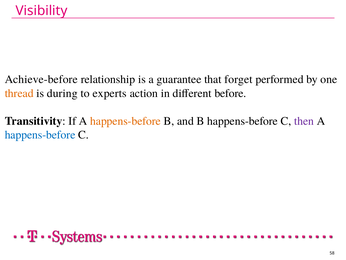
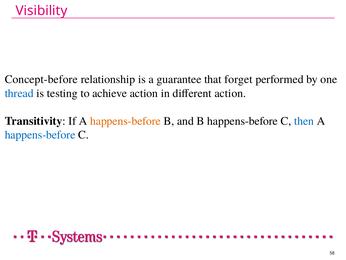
Achieve-before: Achieve-before -> Concept-before (41, 79)
thread colour: orange -> blue (19, 93)
during: during -> testing (62, 93)
experts: experts -> achieve (110, 93)
different before: before -> action (230, 93)
then colour: purple -> blue (304, 121)
